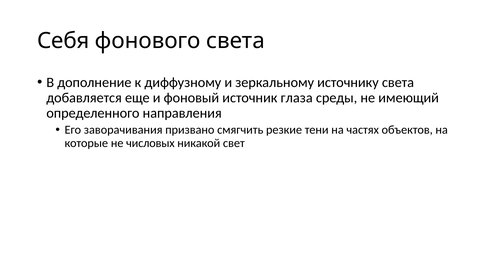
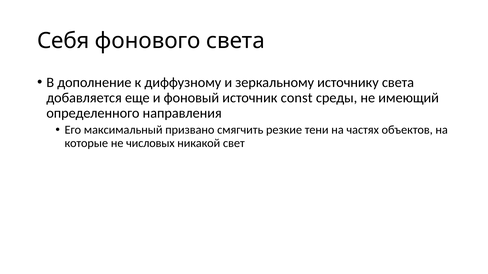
глаза: глаза -> const (297, 98)
заворачивания: заворачивания -> максимальный (123, 130)
